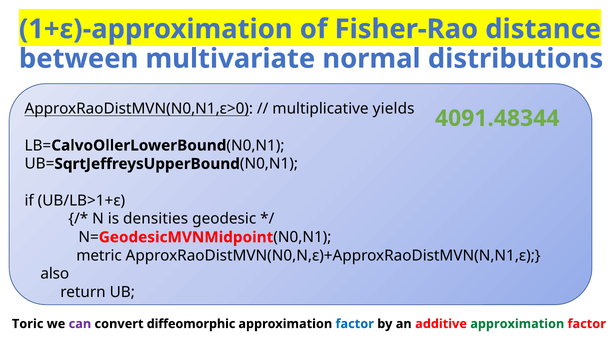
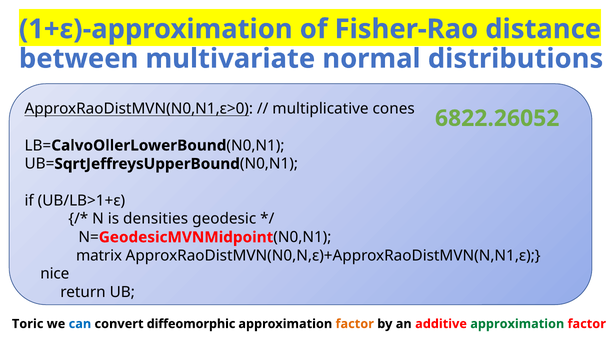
yields: yields -> cones (394, 109)
4091.48344: 4091.48344 -> 6822.26052 (497, 118)
metric: metric -> matrix (99, 256)
also: also -> nice (55, 274)
can colour: purple -> blue (80, 324)
factor colour: blue -> orange (355, 324)
